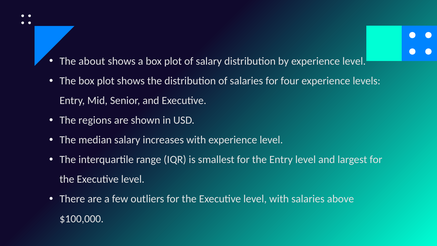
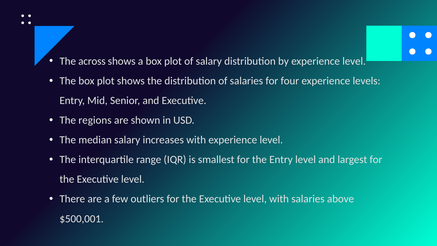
about: about -> across (92, 61)
$100,000: $100,000 -> $500,001 (82, 219)
